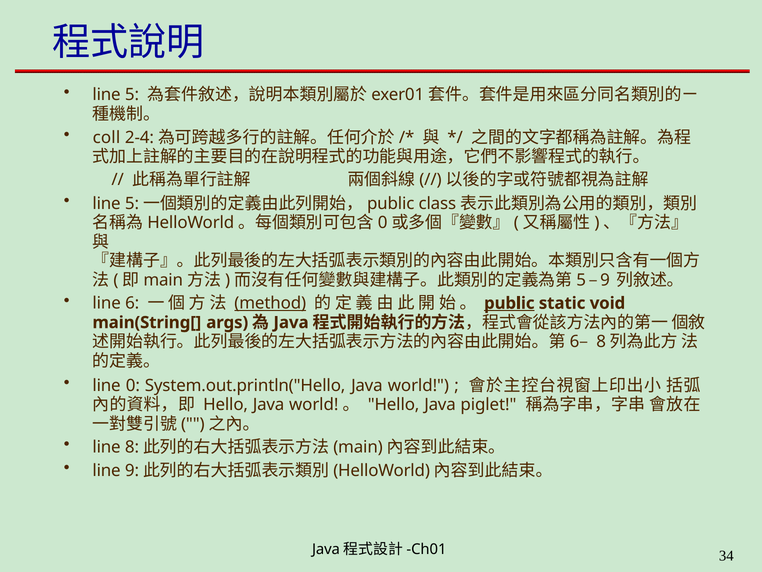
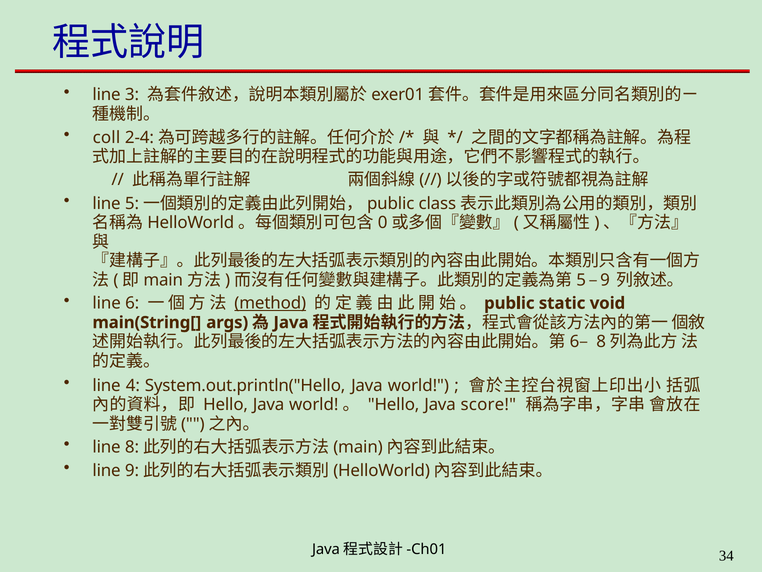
5: 5 -> 3 (132, 95)
public underline: present -> none (509, 303)
0: 0 -> 4 (133, 385)
piglet: piglet -> score (488, 404)
